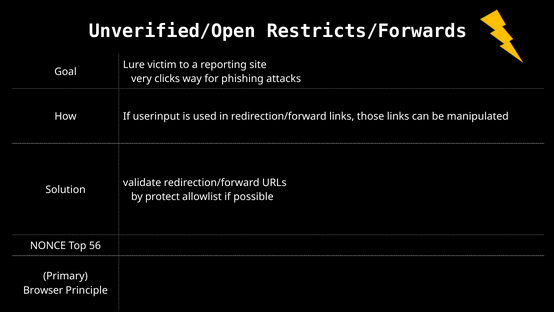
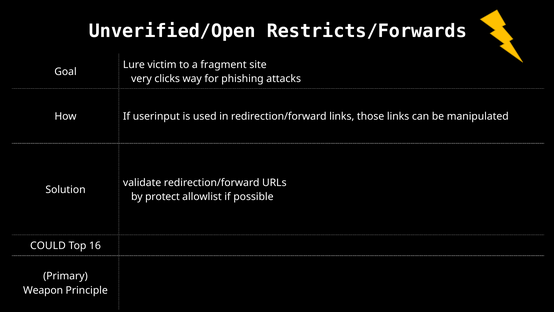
reporting: reporting -> fragment (224, 65)
NONCE: NONCE -> COULD (48, 246)
56: 56 -> 16 (95, 246)
Browser: Browser -> Weapon (43, 290)
